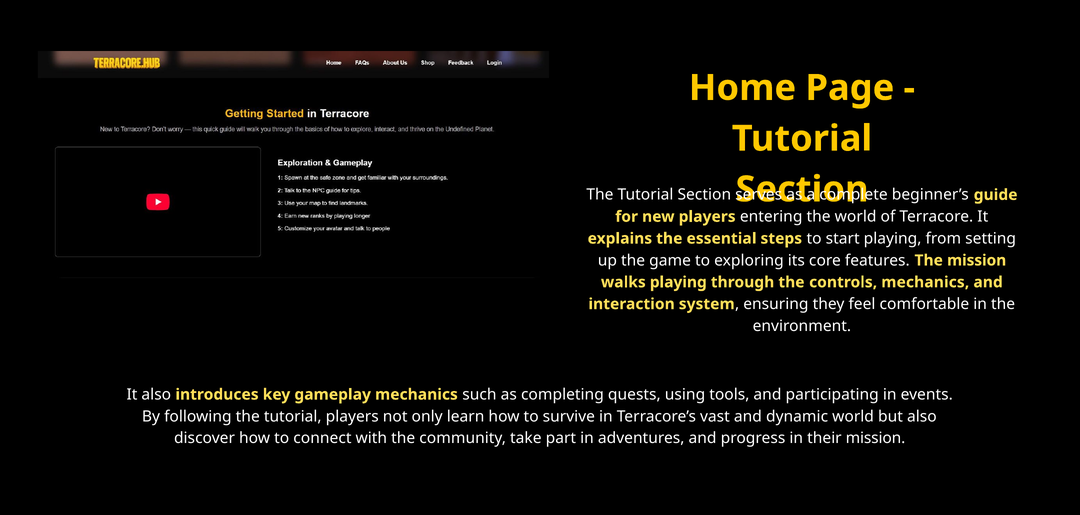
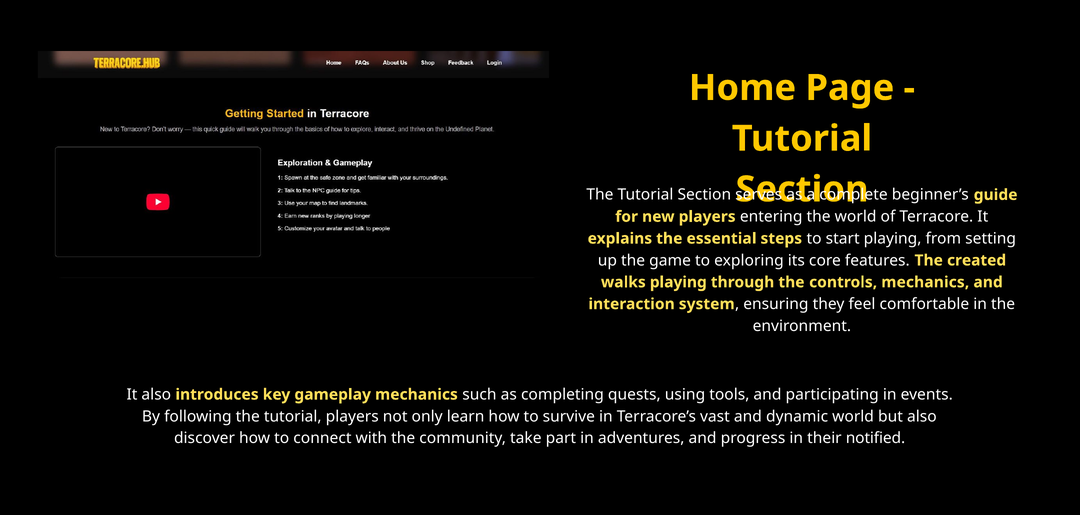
The mission: mission -> created (977, 260)
their mission: mission -> notified (875, 438)
